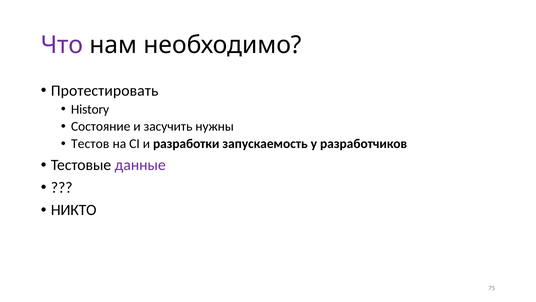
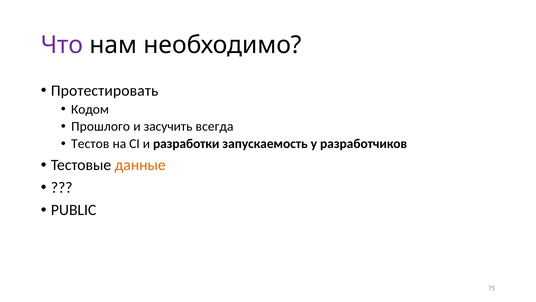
History: History -> Кодом (90, 109)
Состояние: Состояние -> Прошлого (101, 126)
нужны: нужны -> всегда (214, 126)
данные colour: purple -> orange (140, 165)
НИКТО: НИКТО -> PUBLIC (74, 210)
